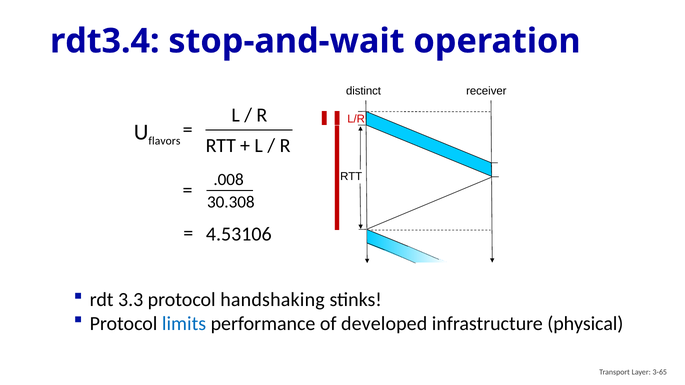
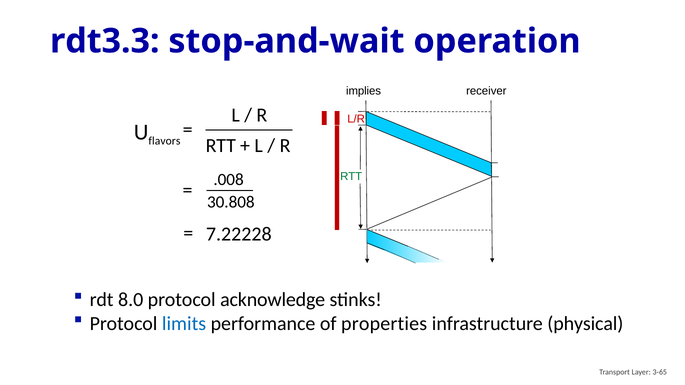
rdt3.4: rdt3.4 -> rdt3.3 (105, 41)
distinct: distinct -> implies (364, 91)
RTT colour: black -> green (351, 176)
30.308: 30.308 -> 30.808 (231, 202)
4.53106: 4.53106 -> 7.22228 (239, 234)
3.3: 3.3 -> 8.0 (131, 300)
handshaking: handshaking -> acknowledge (273, 300)
developed: developed -> properties (384, 324)
